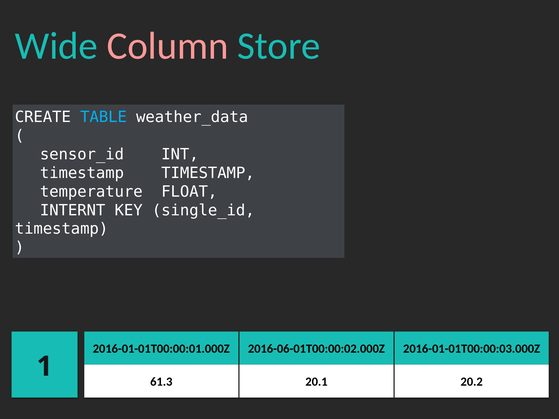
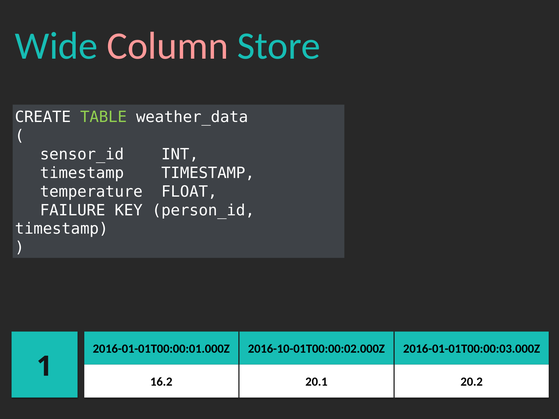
TABLE colour: light blue -> light green (104, 117)
INTERNT: INTERNT -> FAILURE (73, 210)
single_id: single_id -> person_id (203, 210)
2016-06-01T00:00:02.000Z: 2016-06-01T00:00:02.000Z -> 2016-10-01T00:00:02.000Z (316, 349)
61.3: 61.3 -> 16.2 (161, 382)
